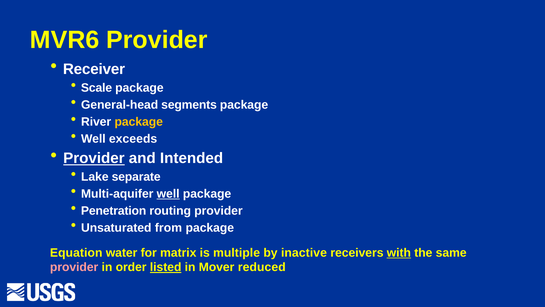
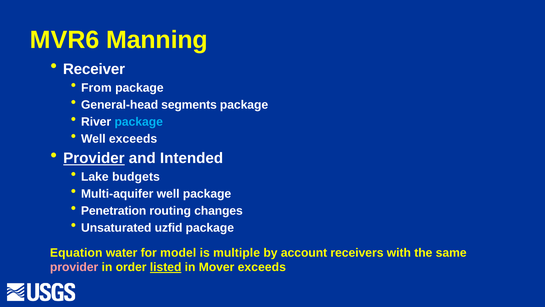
MVR6 Provider: Provider -> Manning (157, 40)
Scale: Scale -> From (96, 88)
package colour: yellow -> light blue (139, 122)
separate: separate -> budgets (136, 177)
well underline: present -> none (168, 194)
routing provider: provider -> changes (219, 211)
from: from -> uzfid (169, 227)
matrix: matrix -> model (178, 252)
inactive: inactive -> account (304, 252)
with underline: present -> none (399, 252)
Mover reduced: reduced -> exceeds (262, 267)
